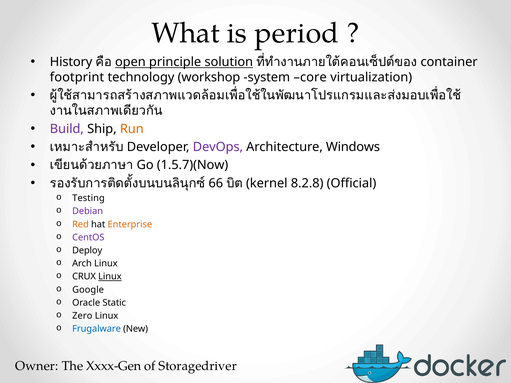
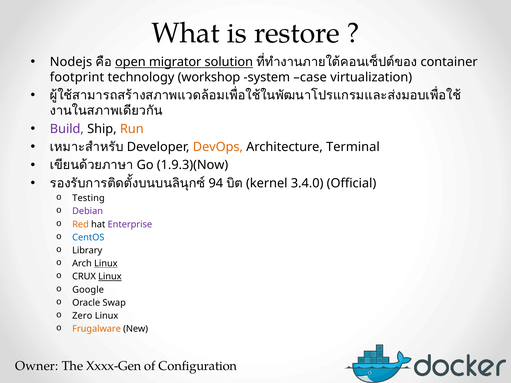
period: period -> restore (297, 33)
History: History -> Nodejs (71, 62)
principle: principle -> migrator (175, 62)
core: core -> case (310, 77)
DevOps colour: purple -> orange (218, 147)
Windows: Windows -> Terminal (353, 147)
1.5.7)(Now: 1.5.7)(Now -> 1.9.3)(Now (193, 165)
66: 66 -> 94 (216, 183)
8.2.8: 8.2.8 -> 3.4.0 (307, 183)
Enterprise colour: orange -> purple (130, 224)
CentOS colour: purple -> blue (88, 238)
Deploy: Deploy -> Library (87, 251)
Linux underline: none -> present (106, 264)
Static: Static -> Swap (114, 303)
Frugalware colour: blue -> orange (97, 329)
Storagedriver: Storagedriver -> Configuration (198, 366)
